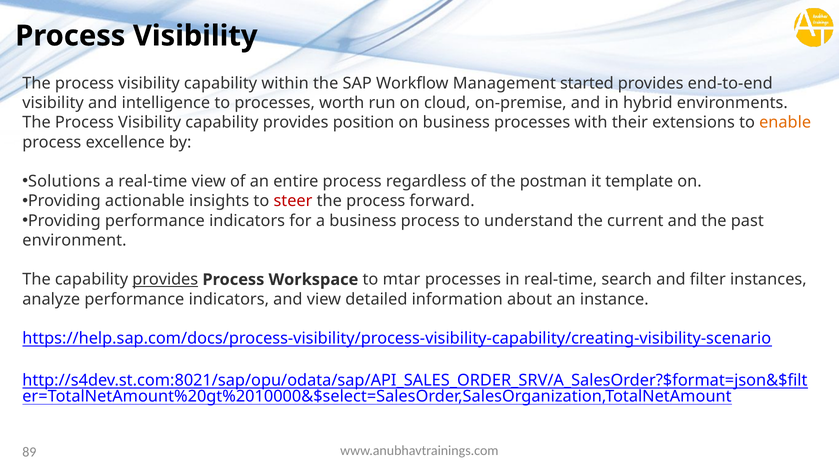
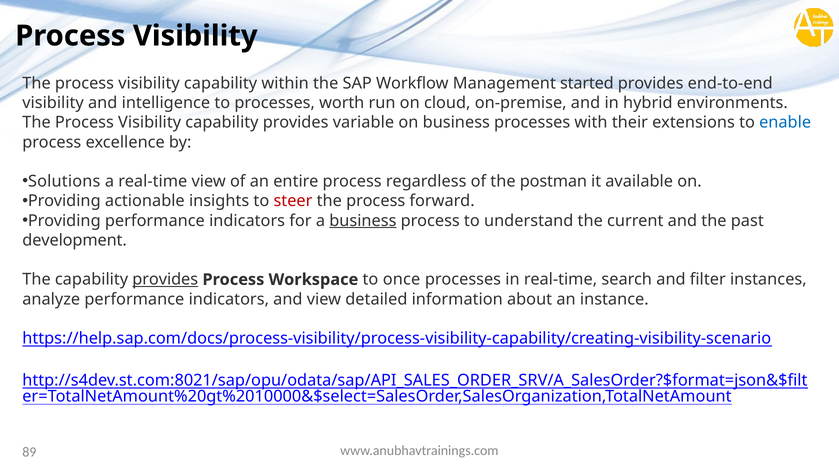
position: position -> variable (363, 123)
enable colour: orange -> blue (785, 123)
template: template -> available (639, 181)
business underline: none -> present (363, 221)
environment: environment -> development (75, 240)
mtar: mtar -> once (402, 280)
